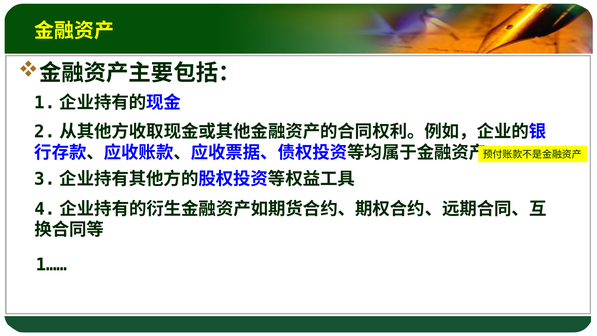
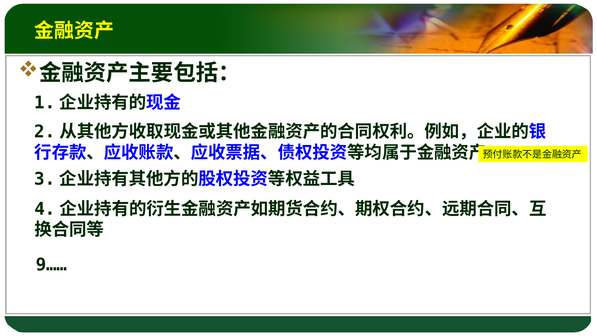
1……: 1…… -> 9…… (51, 265)
